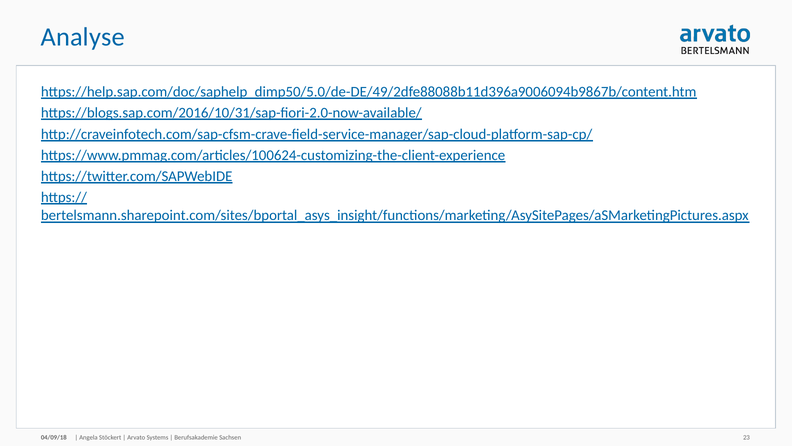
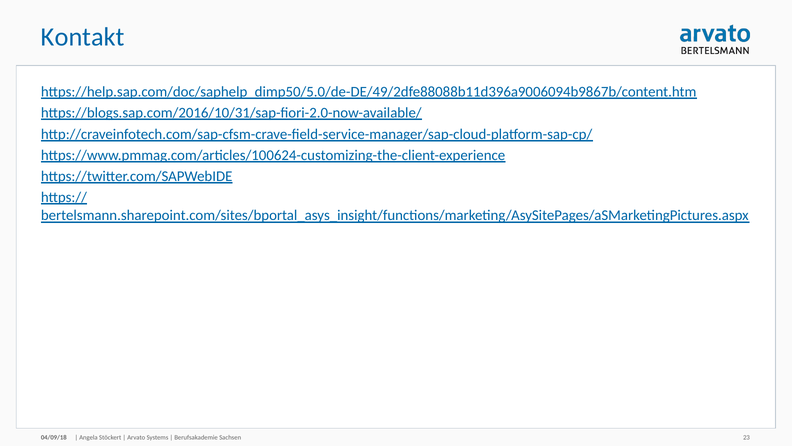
Analyse: Analyse -> Kontakt (83, 37)
